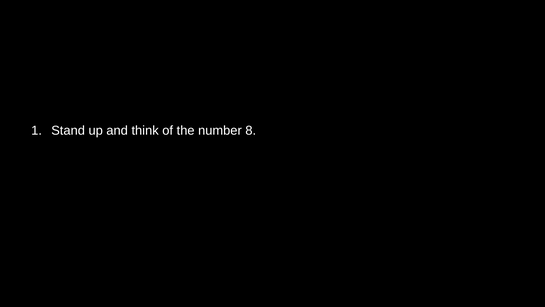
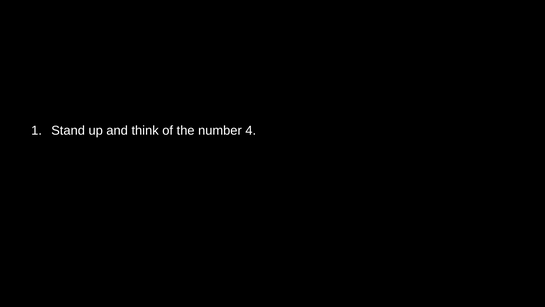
8: 8 -> 4 (251, 130)
